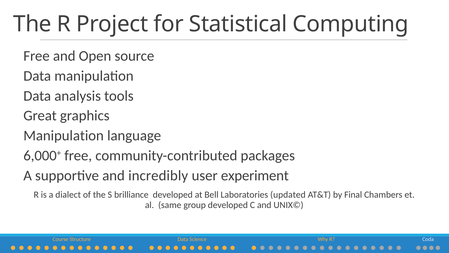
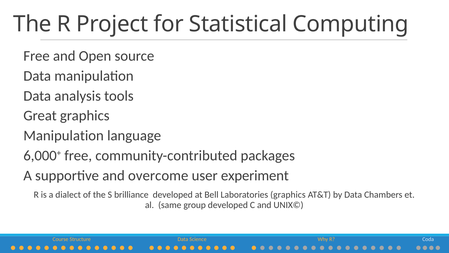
incredibly: incredibly -> overcome (158, 175)
Laboratories updated: updated -> graphics (288, 195)
by Final: Final -> Data (353, 195)
